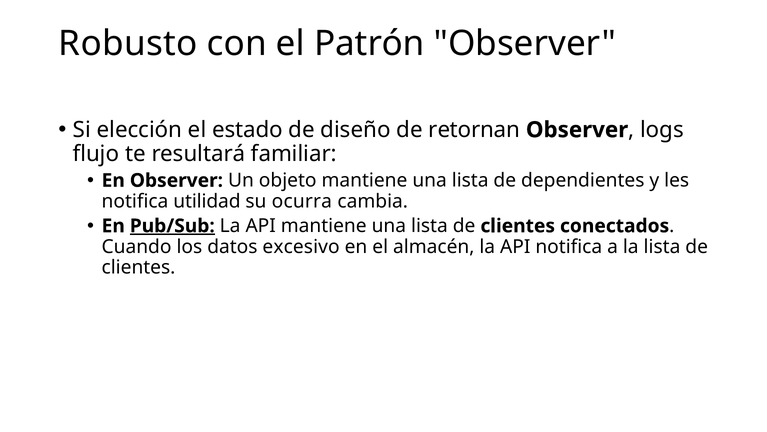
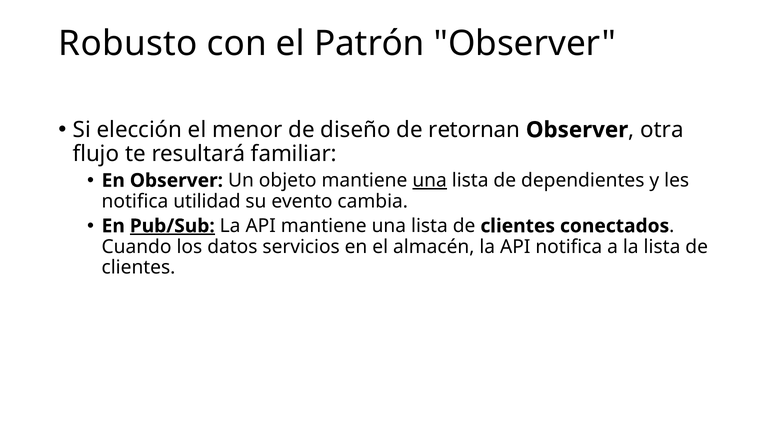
estado: estado -> menor (247, 130)
logs: logs -> otra (662, 130)
una underline: none -> present (430, 180)
ocurra: ocurra -> evento (302, 201)
excesivo: excesivo -> servicios (301, 246)
